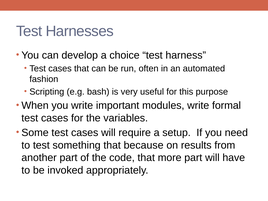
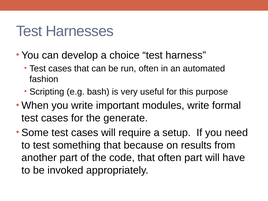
variables: variables -> generate (126, 118)
that more: more -> often (170, 158)
